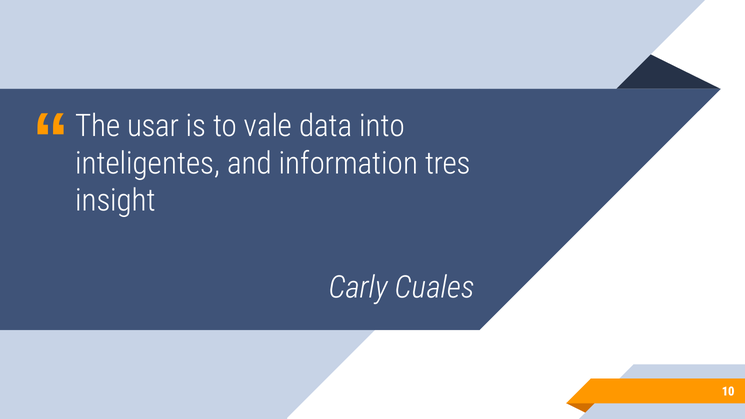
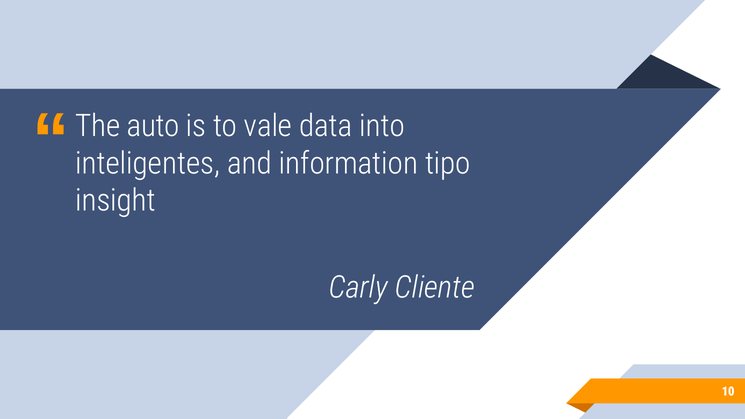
usar: usar -> auto (153, 126)
tres: tres -> tipo (448, 163)
Cuales: Cuales -> Cliente (435, 288)
